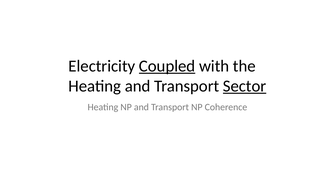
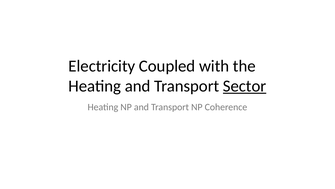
Coupled underline: present -> none (167, 66)
